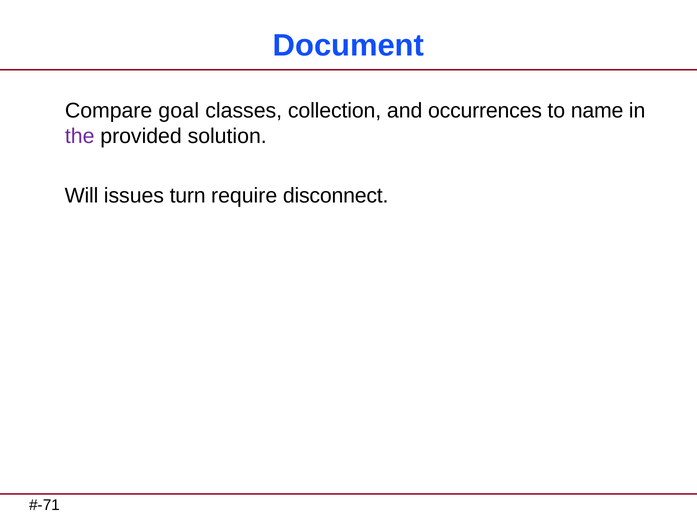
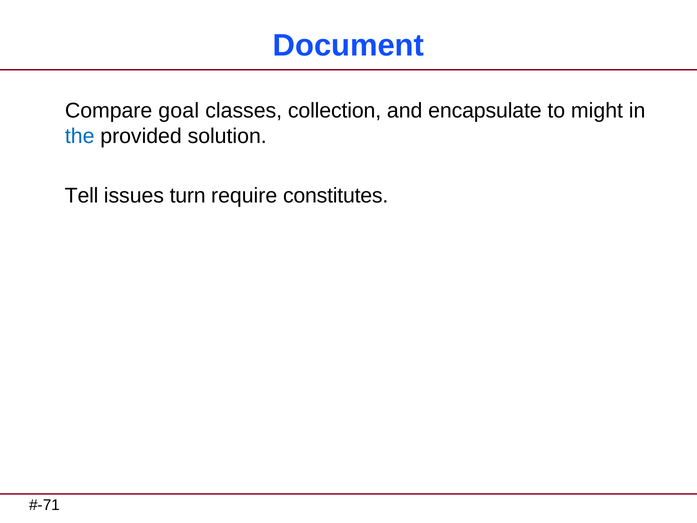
occurrences: occurrences -> encapsulate (485, 111)
name: name -> might (597, 111)
the colour: purple -> blue (80, 136)
Will: Will -> Tell (82, 196)
disconnect: disconnect -> constitutes (336, 196)
